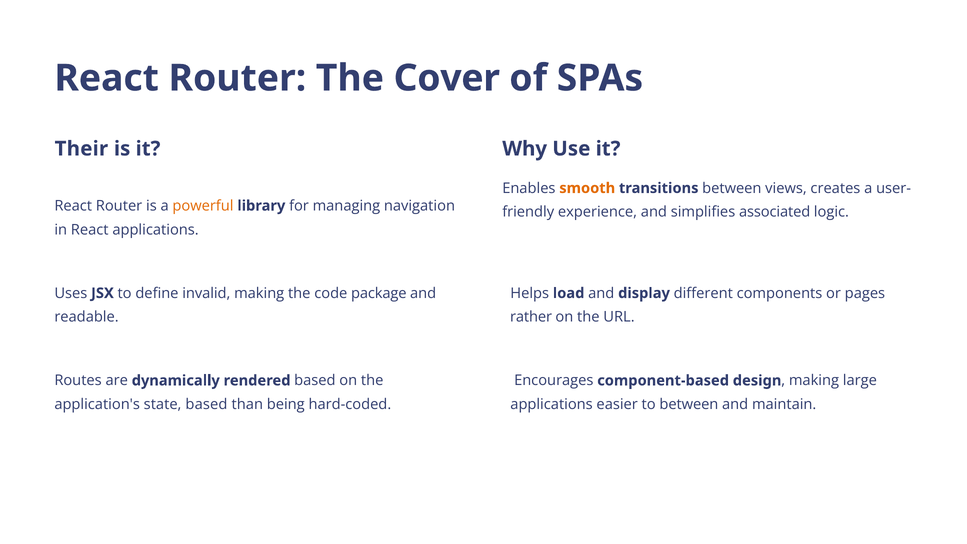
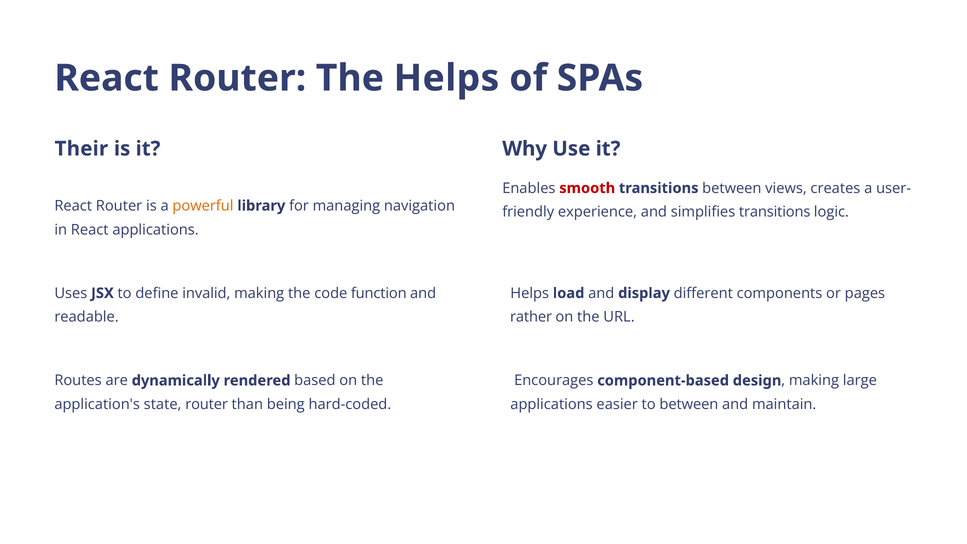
The Cover: Cover -> Helps (446, 78)
smooth colour: orange -> red (587, 188)
simplifies associated: associated -> transitions (775, 212)
package: package -> function (379, 293)
state based: based -> router (207, 404)
